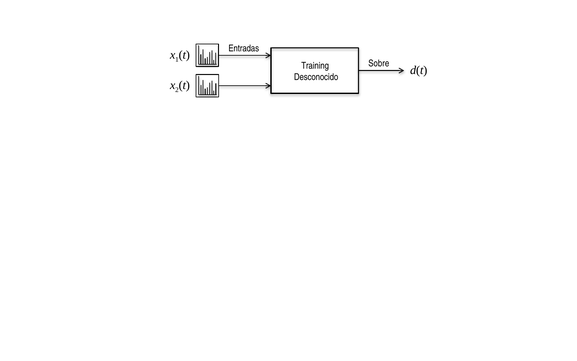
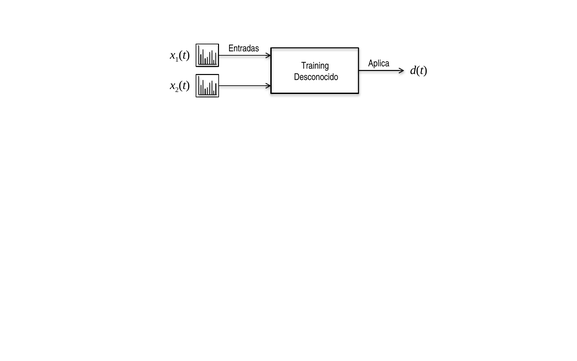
Sobre: Sobre -> Aplica (379, 63)
